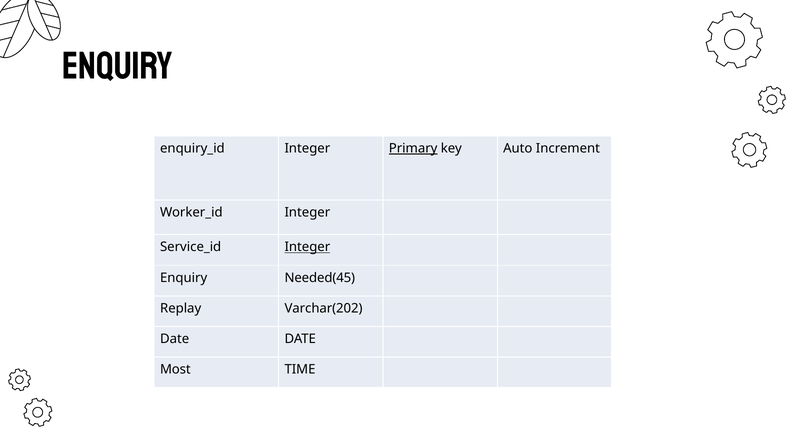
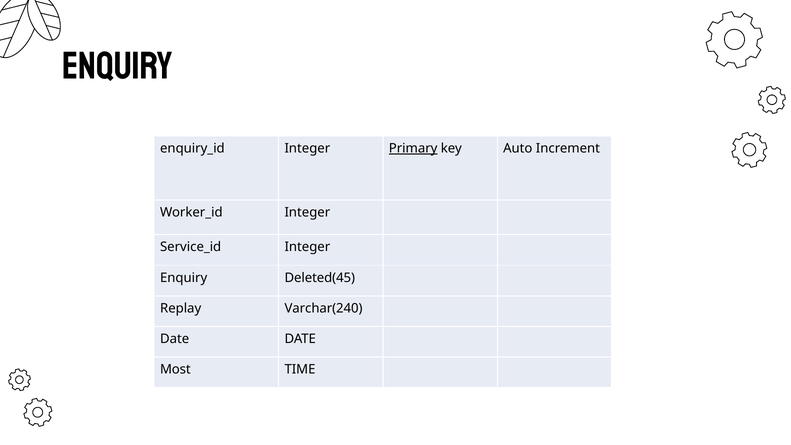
Integer underline: present -> none (307, 247)
Needed(45: Needed(45 -> Deleted(45 (320, 278)
Varchar(202: Varchar(202 -> Varchar(240 (324, 308)
